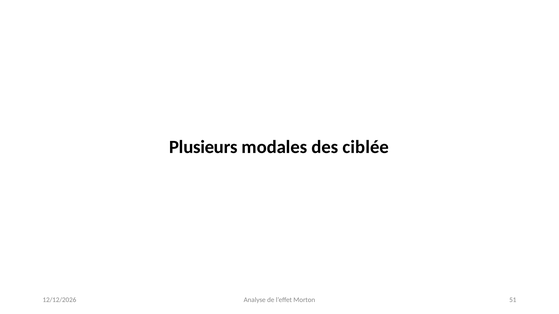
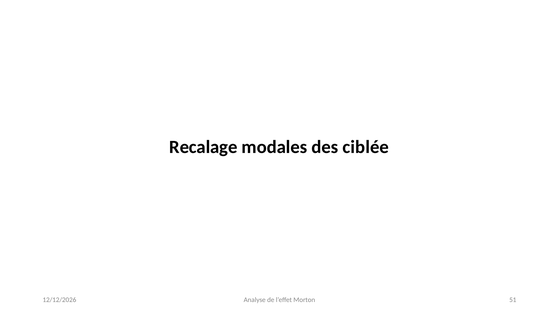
Plusieurs: Plusieurs -> Recalage (203, 147)
